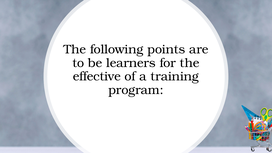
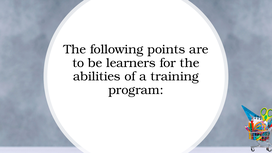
effective: effective -> abilities (97, 76)
